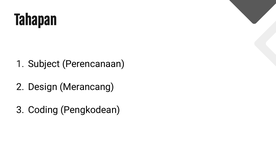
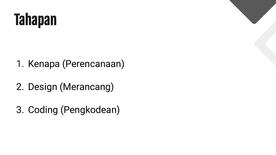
Subject: Subject -> Kenapa (44, 64)
